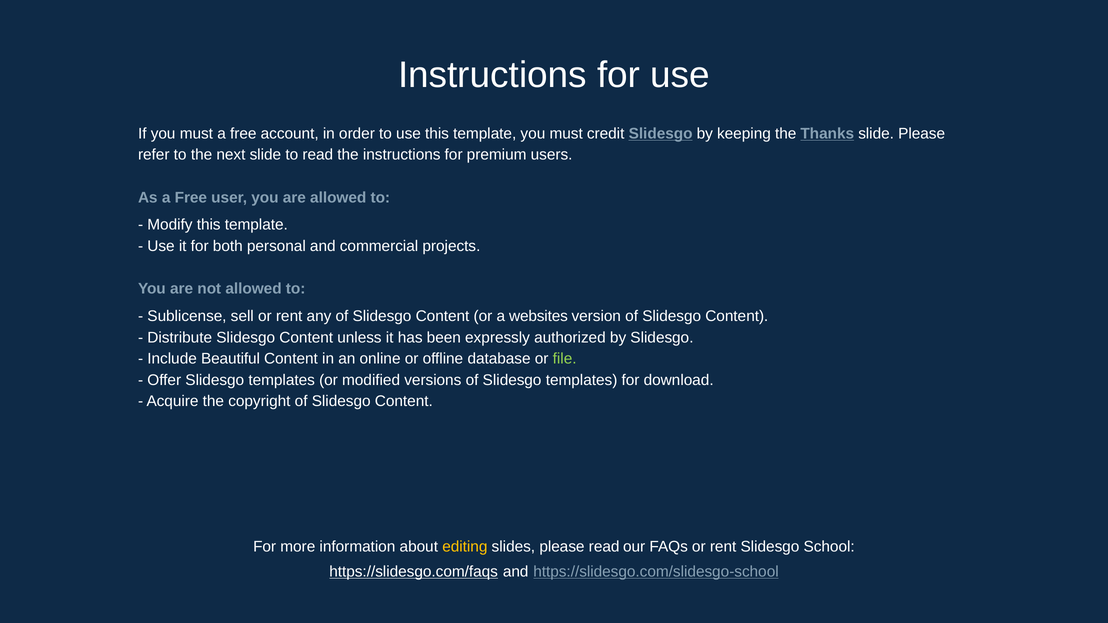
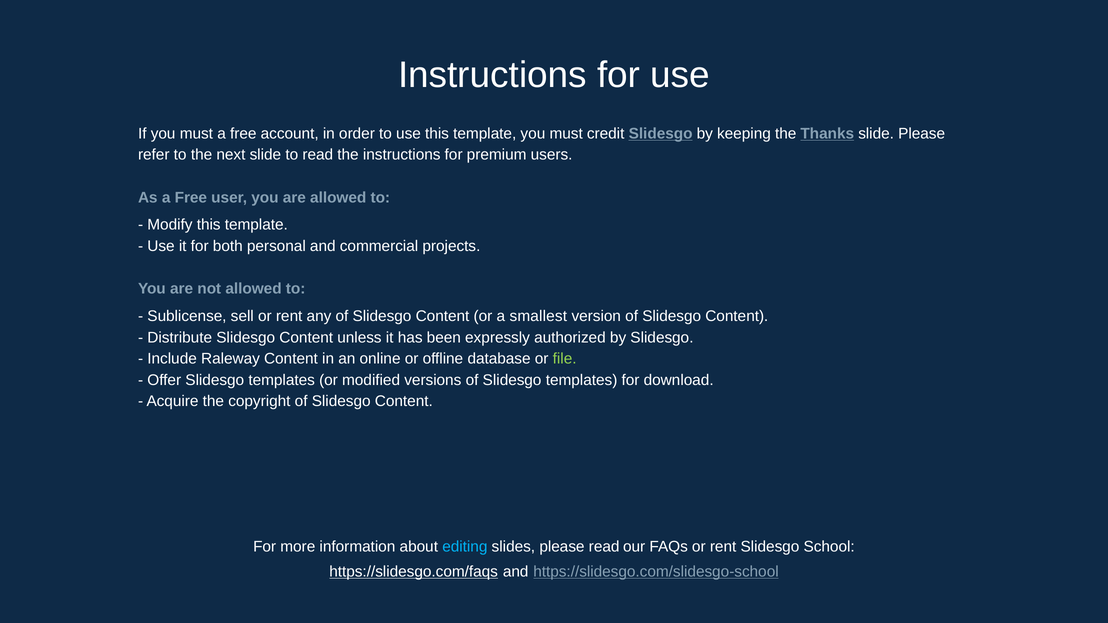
websites: websites -> smallest (538, 316)
Beautiful: Beautiful -> Raleway (230, 359)
editing colour: yellow -> light blue (465, 547)
